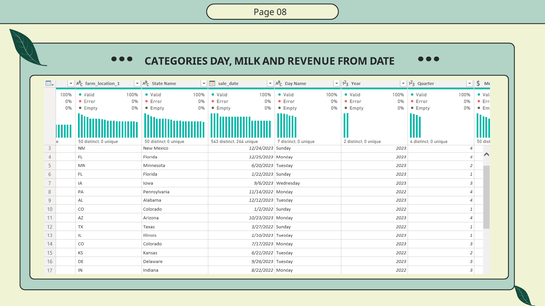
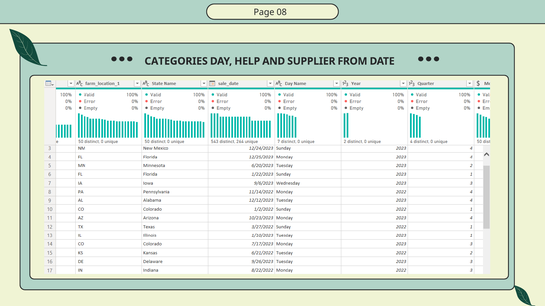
MILK: MILK -> HELP (247, 61)
REVENUE: REVENUE -> SUPPLIER (311, 61)
